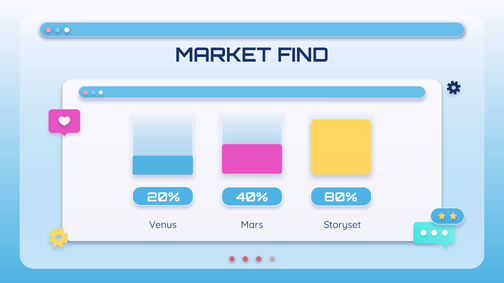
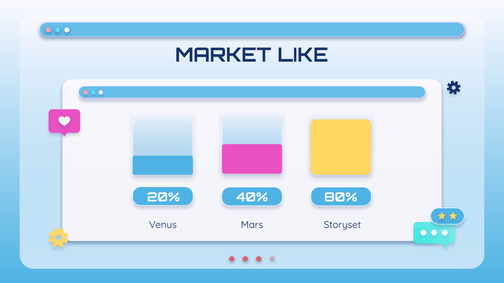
FIND: FIND -> LIKE (303, 55)
